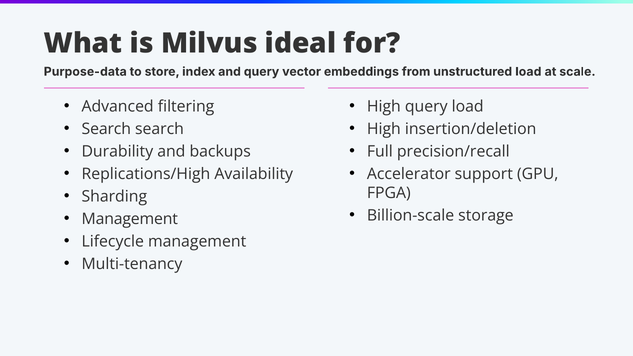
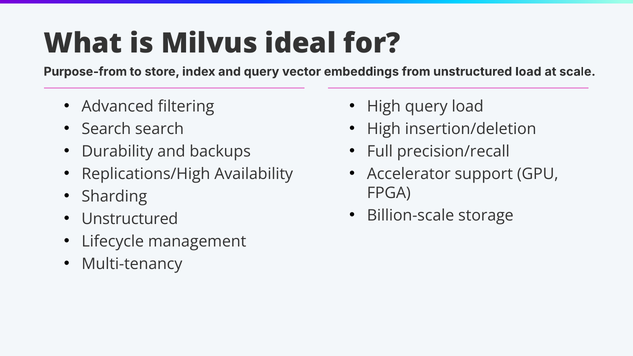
Purpose-data: Purpose-data -> Purpose-from (85, 72)
Management: Management -> Unstructured (130, 219)
